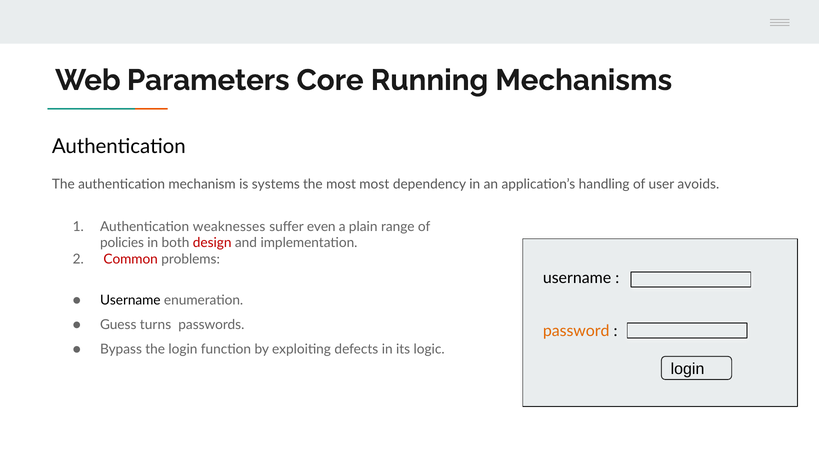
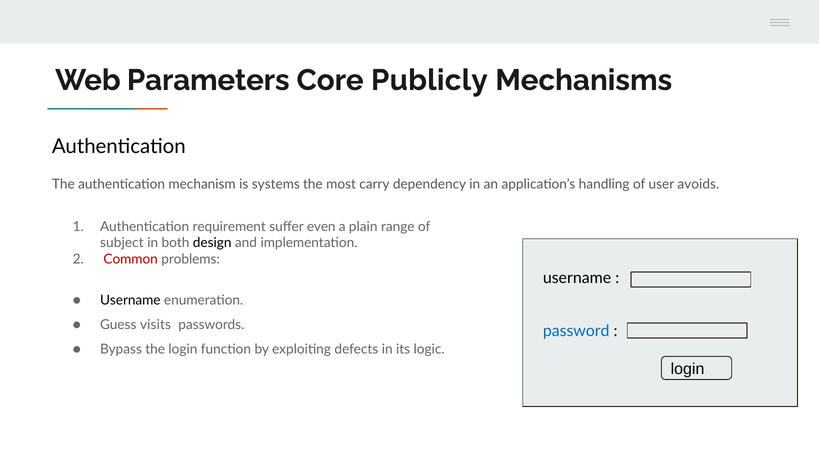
Running: Running -> Publicly (429, 80)
most most: most -> carry (374, 184)
weaknesses: weaknesses -> requirement (229, 226)
policies: policies -> subject (122, 243)
design colour: red -> black (212, 243)
turns: turns -> visits (155, 325)
password colour: orange -> blue (576, 331)
